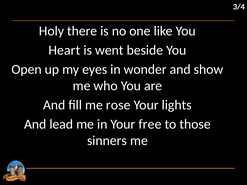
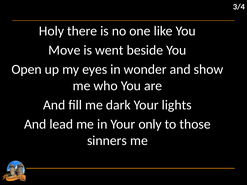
Heart: Heart -> Move (64, 50)
rose: rose -> dark (118, 105)
free: free -> only (150, 124)
